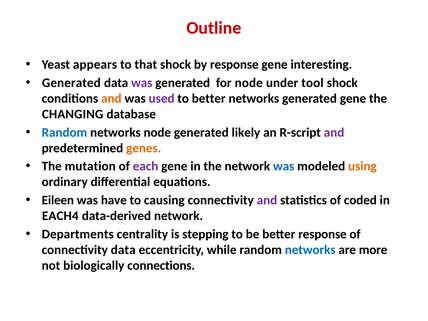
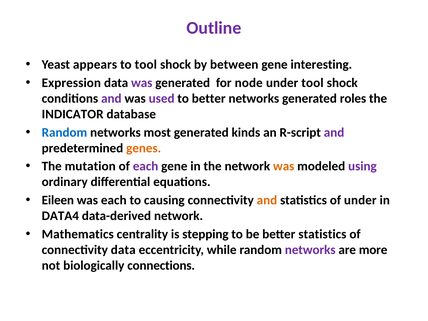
Outline colour: red -> purple (214, 28)
to that: that -> tool (146, 64)
by response: response -> between (234, 64)
Generated: Generated -> Expression (71, 83)
and colour: orange -> purple (111, 98)
generated gene: gene -> roles (353, 98)
CHANGING: CHANGING -> INDICATOR (73, 114)
networks node: node -> most (157, 132)
likely: likely -> kinds (246, 132)
was colour: blue -> orange (284, 166)
using colour: orange -> purple (362, 166)
was have: have -> each (114, 200)
and colour: purple -> orange (267, 200)
of coded: coded -> under (360, 200)
EACH4: EACH4 -> DATA4 (60, 216)
Departments: Departments -> Mathematics (78, 234)
better response: response -> statistics (322, 234)
networks colour: blue -> purple (310, 250)
